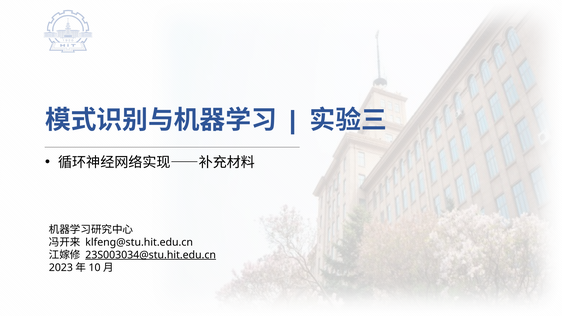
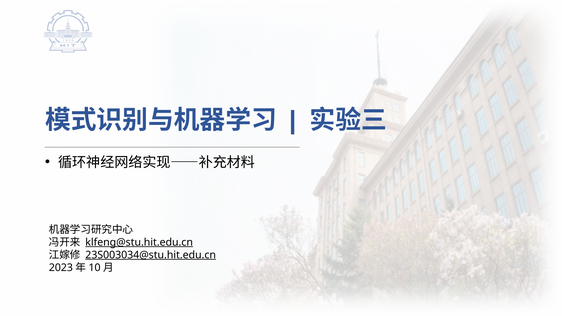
klfeng@stu.hit.edu.cn underline: none -> present (139, 242)
